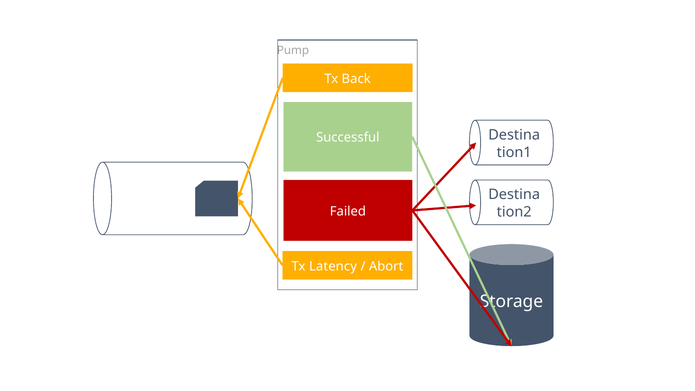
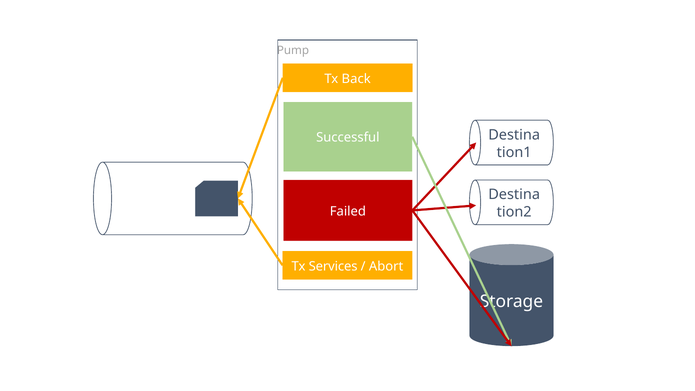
Latency: Latency -> Services (333, 266)
